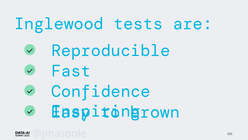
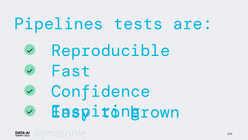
Inglewood: Inglewood -> Pipelines (59, 24)
